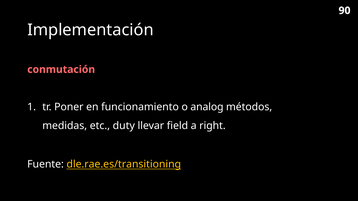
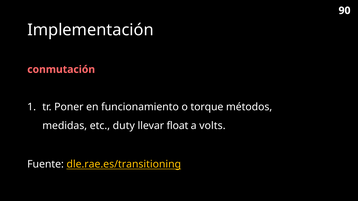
analog: analog -> torque (207, 107)
field: field -> float (177, 126)
right: right -> volts (212, 126)
